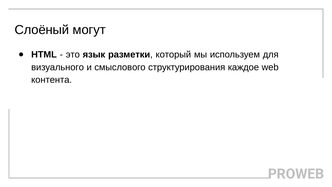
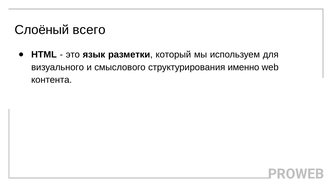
могут: могут -> всего (89, 30)
каждое: каждое -> именно (243, 67)
